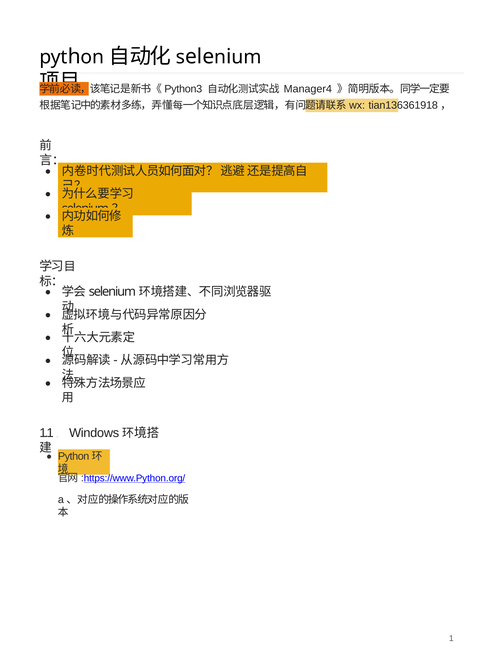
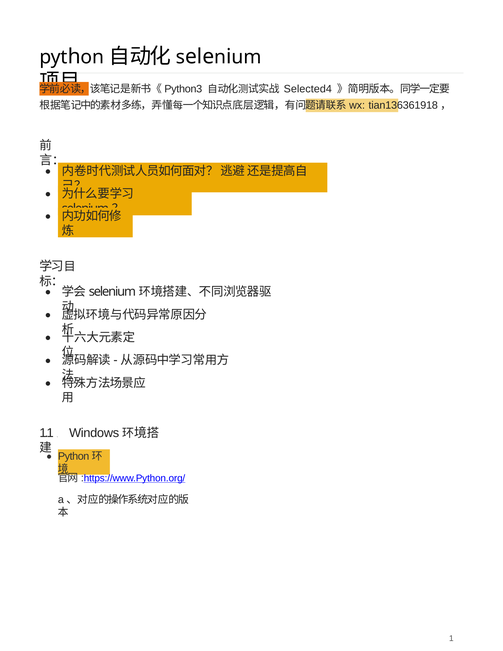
Manager4: Manager4 -> Selected4 (308, 89)
